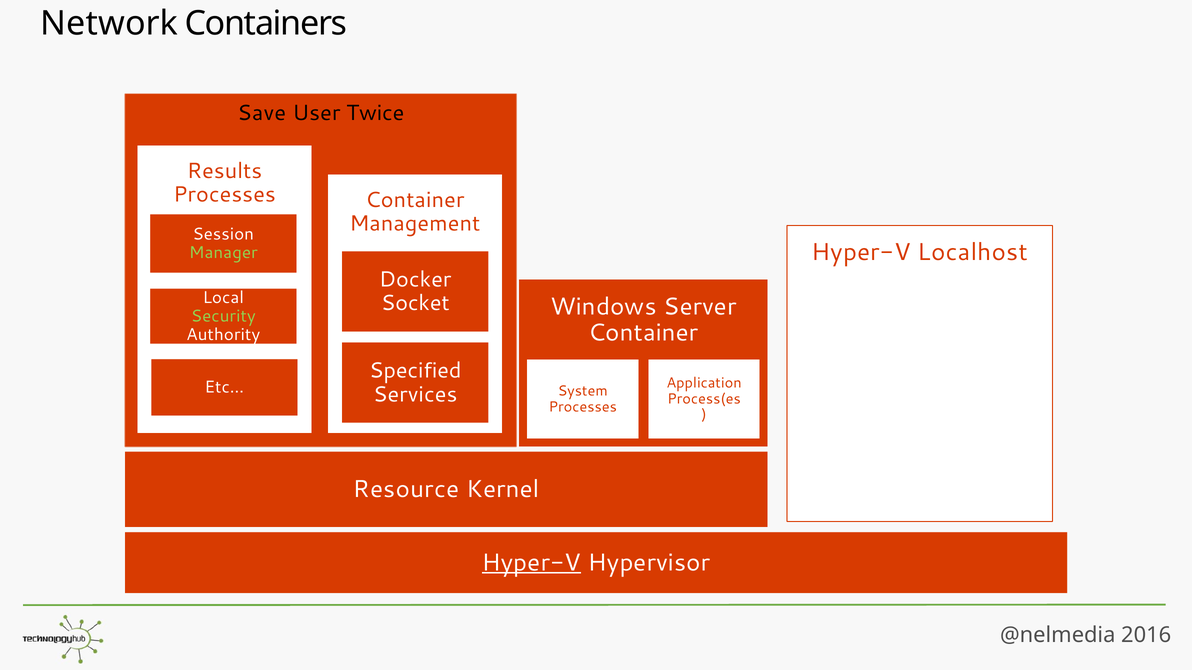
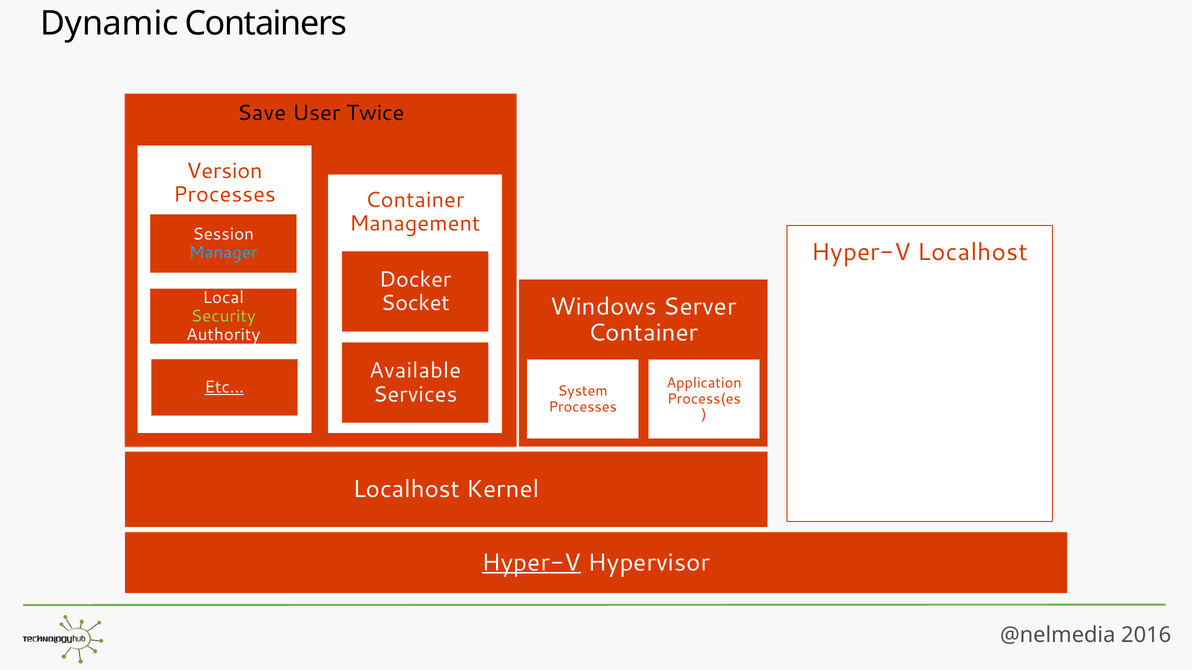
Network: Network -> Dynamic (109, 23)
Results: Results -> Version (225, 171)
Manager colour: light green -> light blue (223, 253)
Specified: Specified -> Available (415, 371)
Etc… underline: none -> present (224, 387)
Resource: Resource -> Localhost (406, 489)
